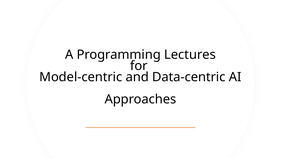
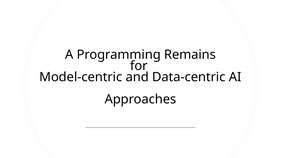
Lectures: Lectures -> Remains (190, 55)
